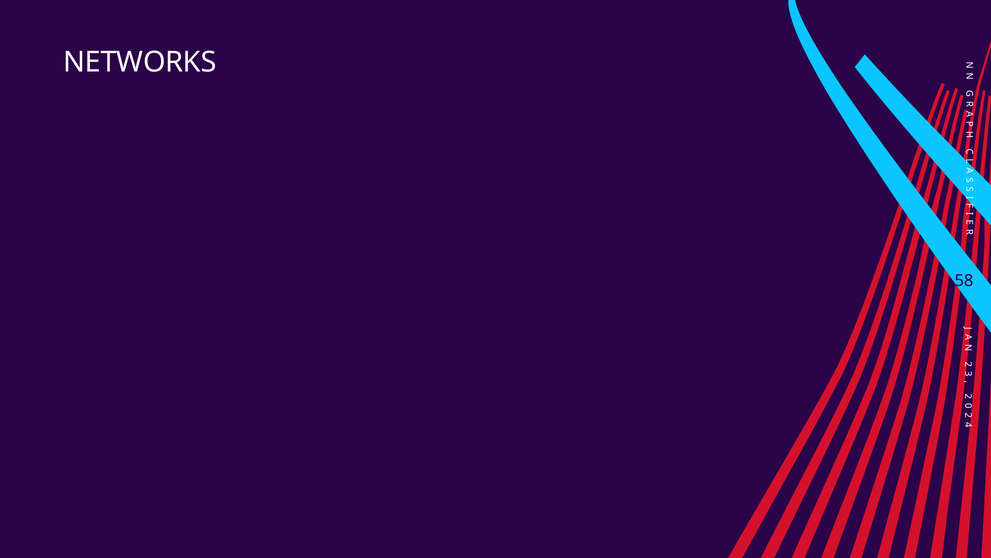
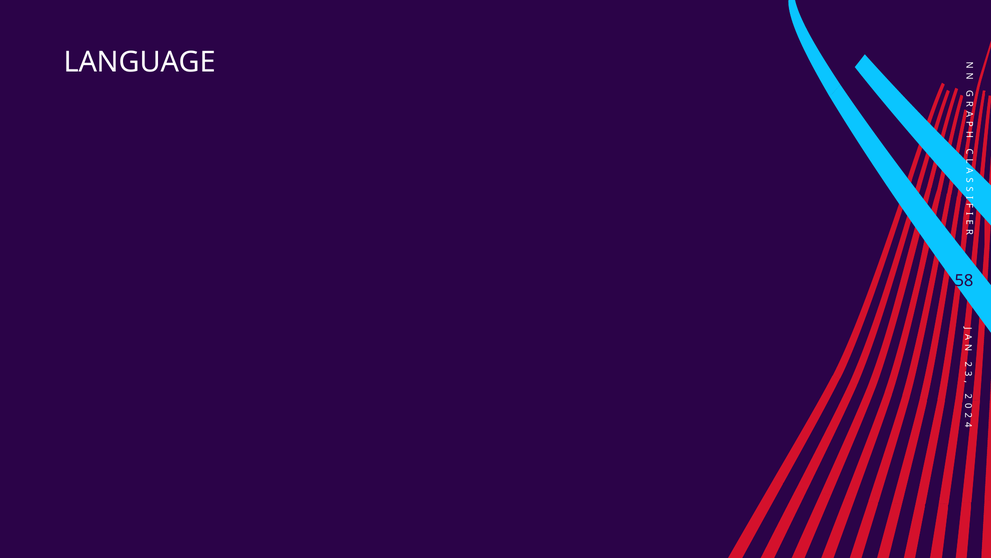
NETWORKS: NETWORKS -> LANGUAGE (140, 62)
